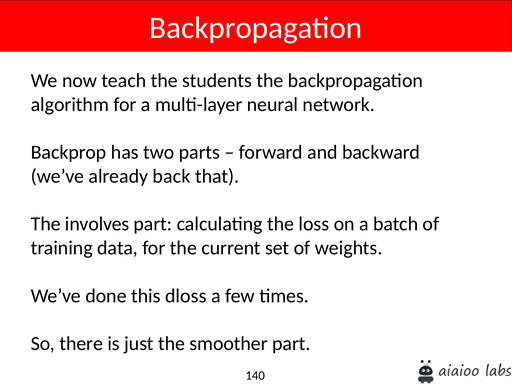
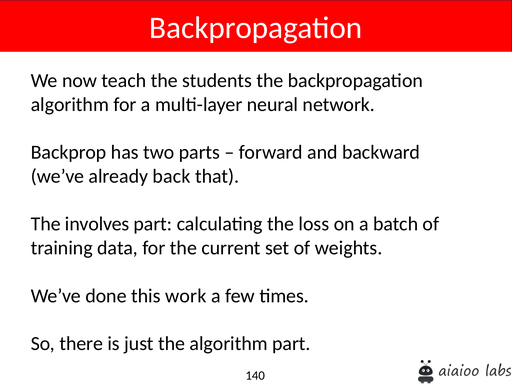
dloss: dloss -> work (186, 296)
the smoother: smoother -> algorithm (229, 344)
